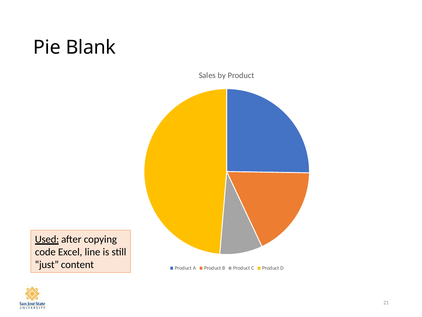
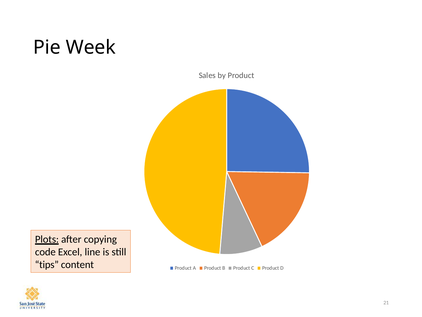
Blank: Blank -> Week (91, 47)
Used: Used -> Plots (47, 239)
just: just -> tips (47, 264)
